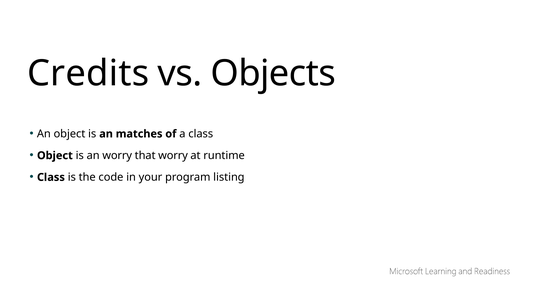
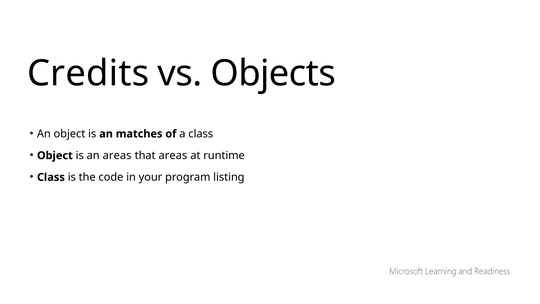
an worry: worry -> areas (117, 155)
that worry: worry -> areas (173, 155)
